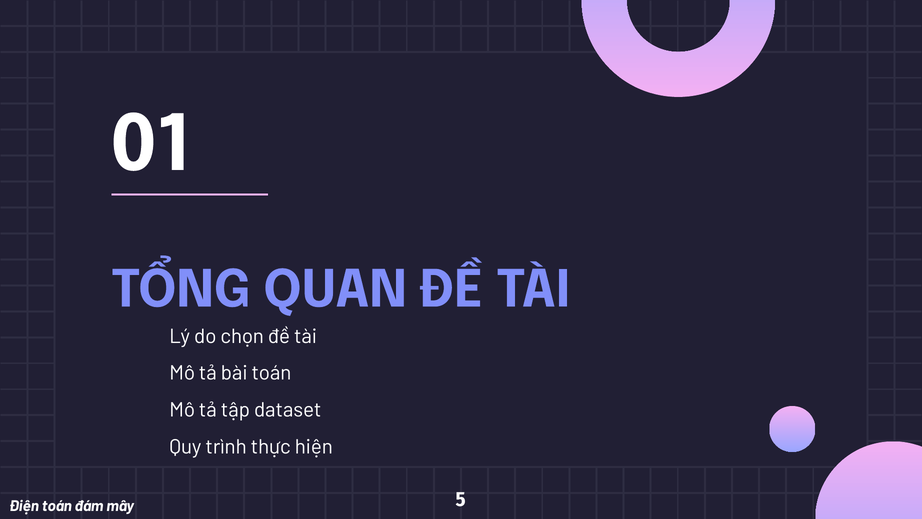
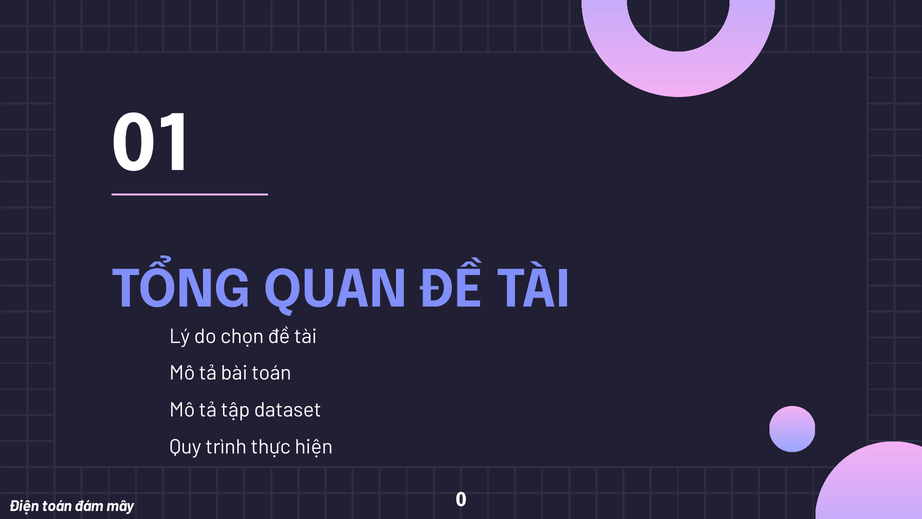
5: 5 -> 0 (461, 499)
